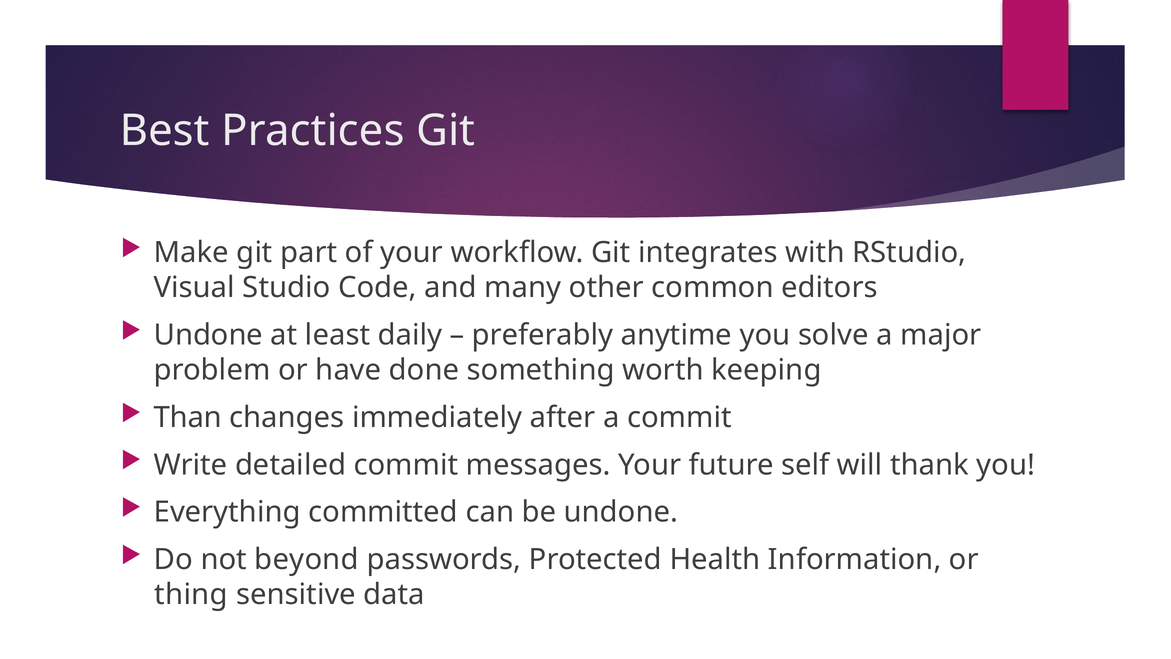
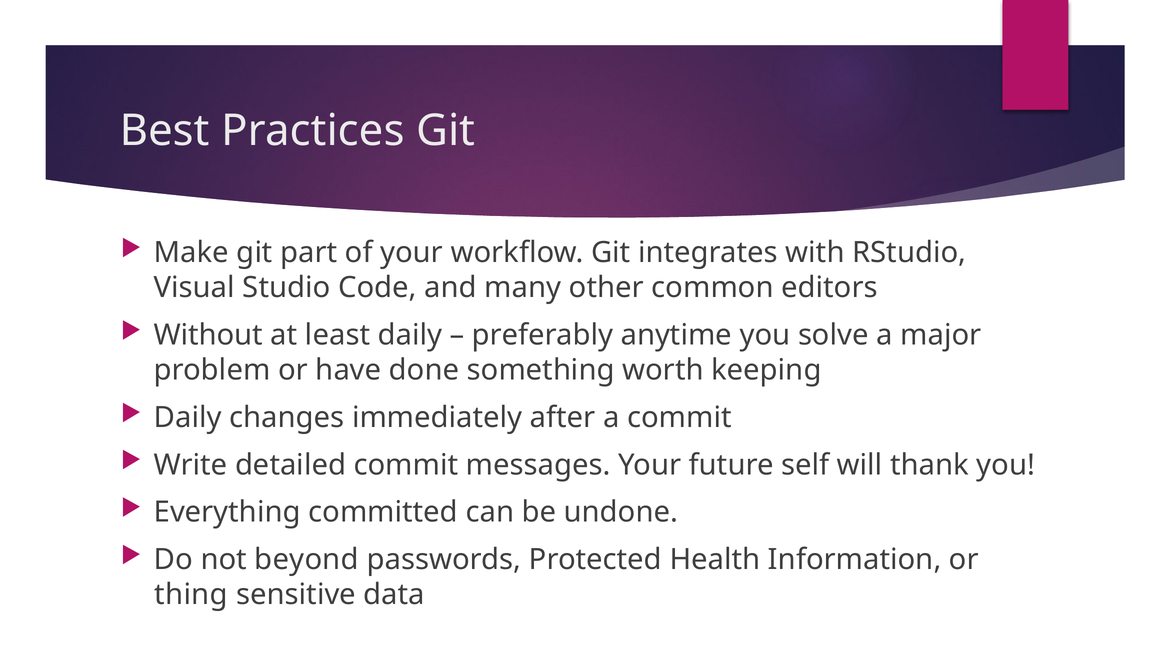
Undone: Undone -> Without (208, 335)
Than: Than -> Daily (188, 417)
